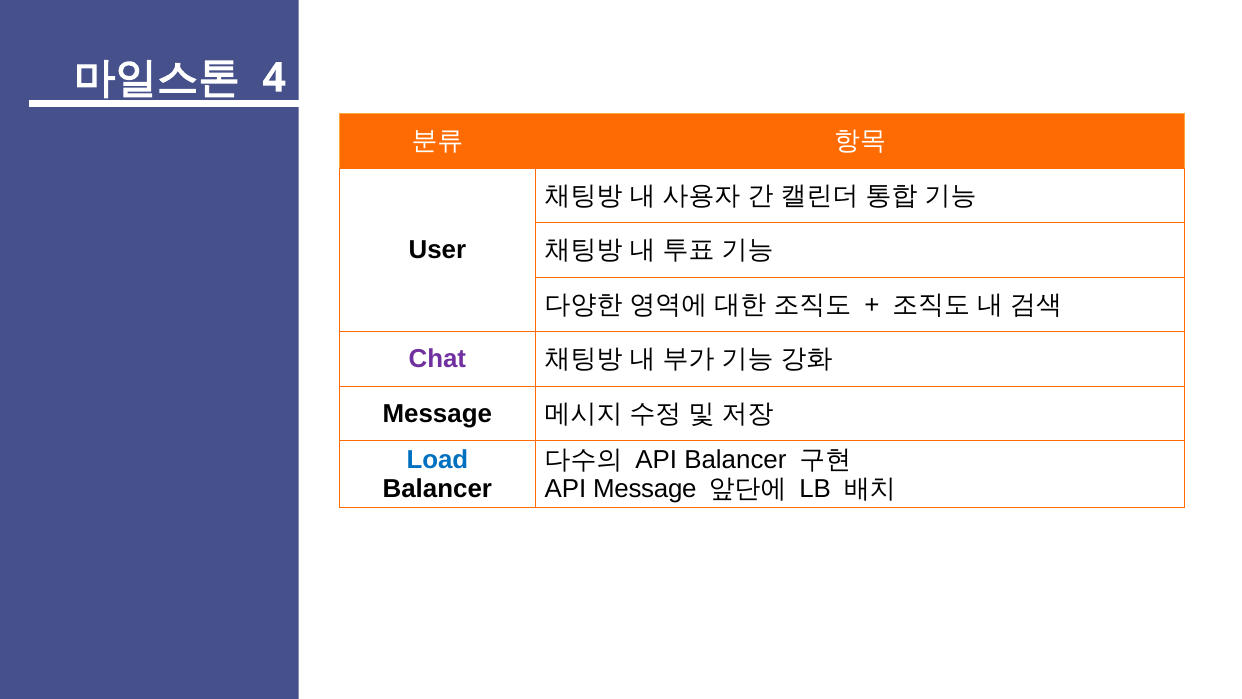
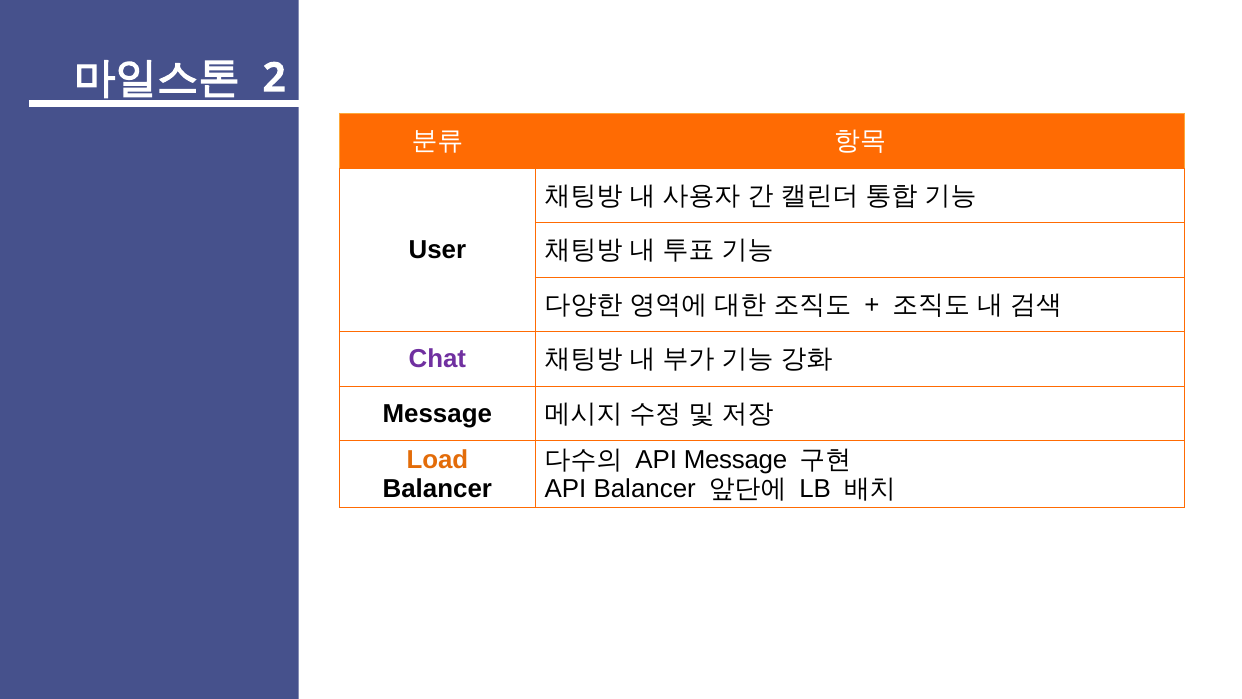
4: 4 -> 2 (274, 78)
Load colour: blue -> orange (437, 460)
API Balancer: Balancer -> Message (736, 460)
API Message: Message -> Balancer (645, 489)
